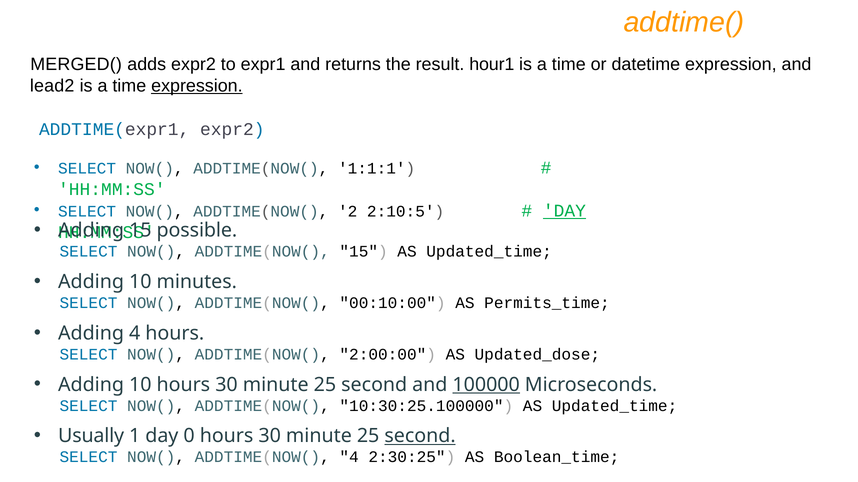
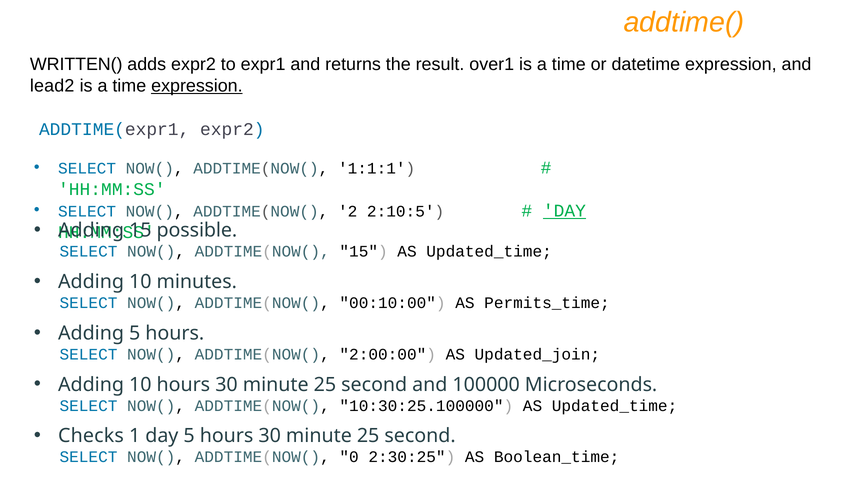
MERGED(: MERGED( -> WRITTEN( (76, 65)
hour1: hour1 -> over1 (492, 65)
Adding 4: 4 -> 5 (135, 334)
Updated_dose: Updated_dose -> Updated_join (537, 355)
100000 underline: present -> none (486, 385)
Usually: Usually -> Checks (91, 437)
day 0: 0 -> 5 (189, 437)
second underline: present -> none (420, 437)
ADDTIME(NOW( 4: 4 -> 0 (349, 458)
